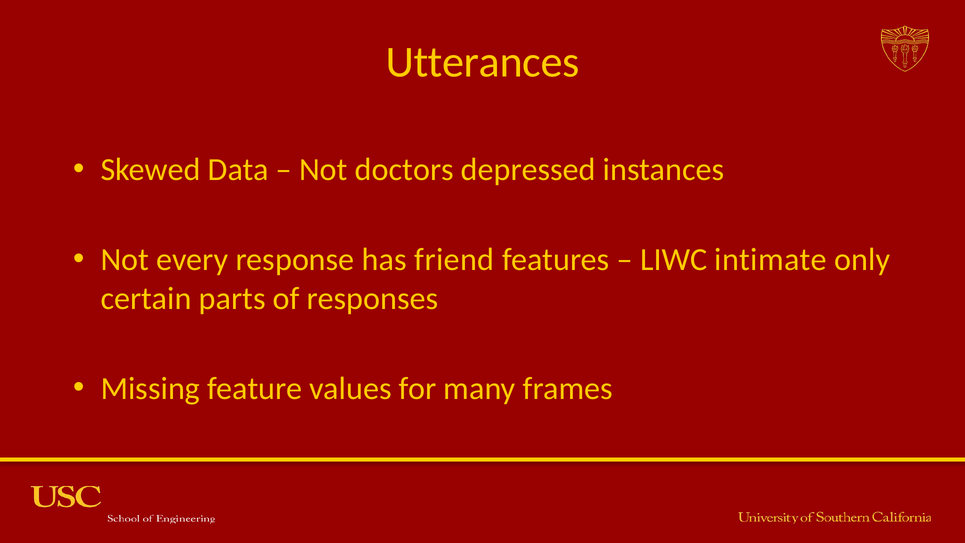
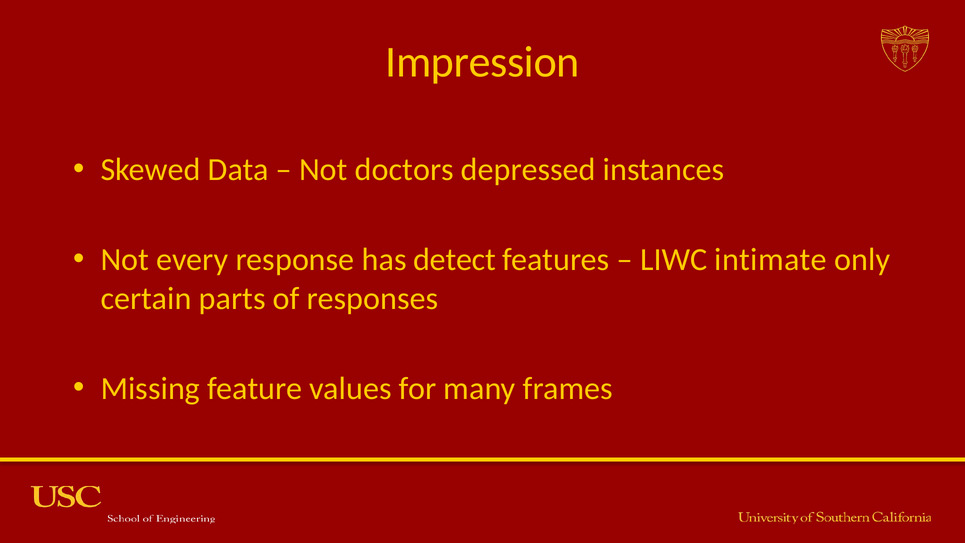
Utterances: Utterances -> Impression (483, 62)
friend: friend -> detect (455, 260)
